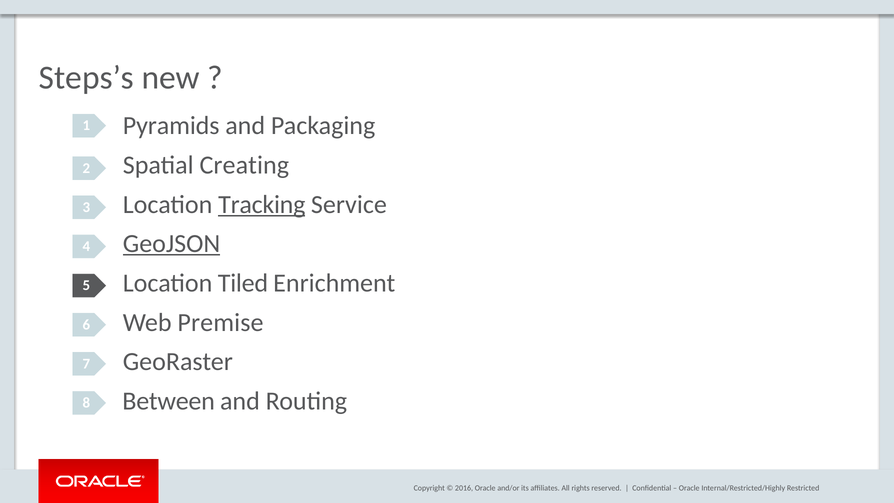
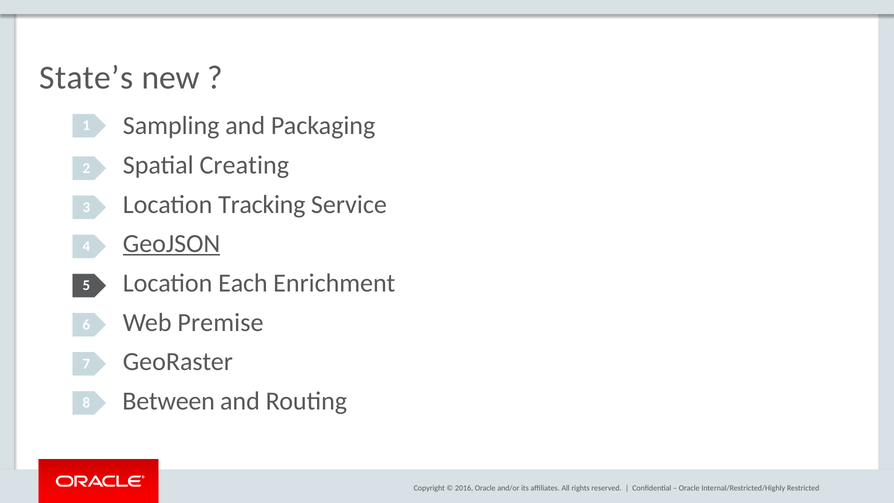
Steps’s: Steps’s -> State’s (86, 77)
Pyramids: Pyramids -> Sampling (171, 126)
Tracking underline: present -> none (262, 204)
Tiled: Tiled -> Each (243, 283)
